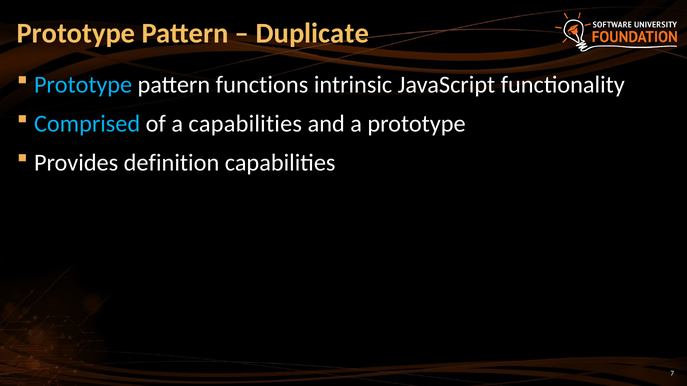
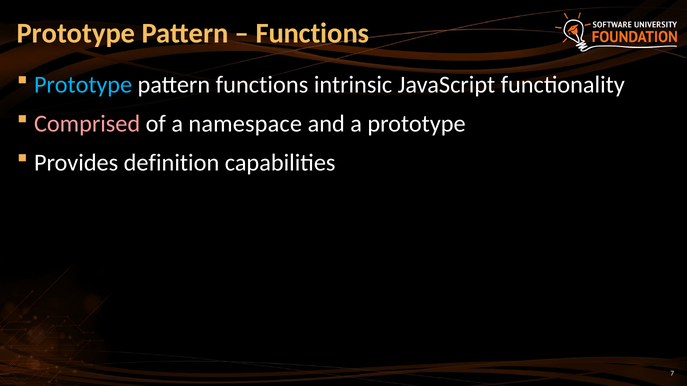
Duplicate: Duplicate -> Functions (312, 33)
Comprised colour: light blue -> pink (87, 124)
a capabilities: capabilities -> namespace (245, 124)
